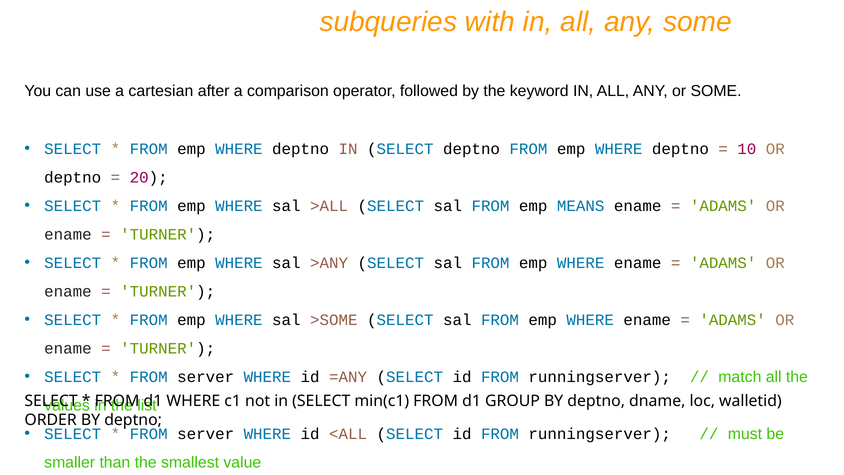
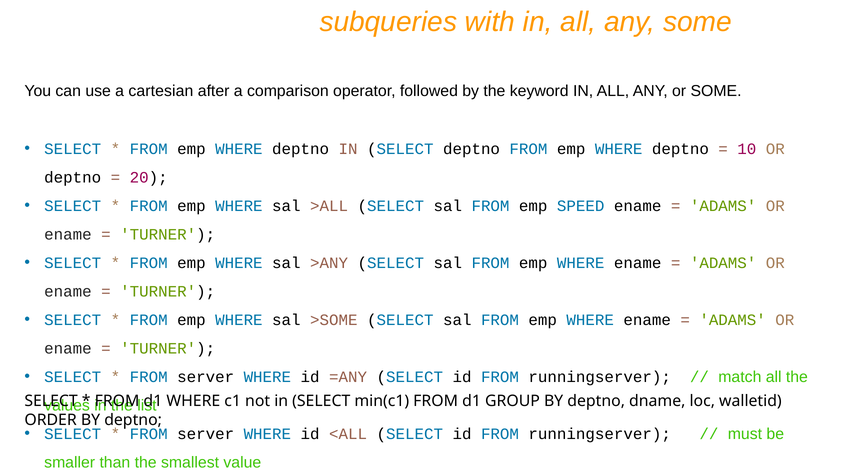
MEANS: MEANS -> SPEED (581, 206)
